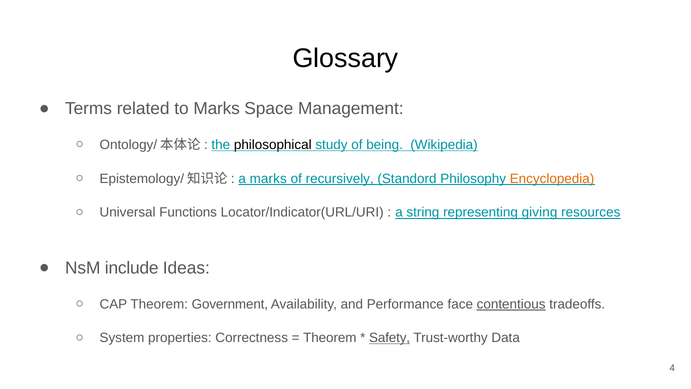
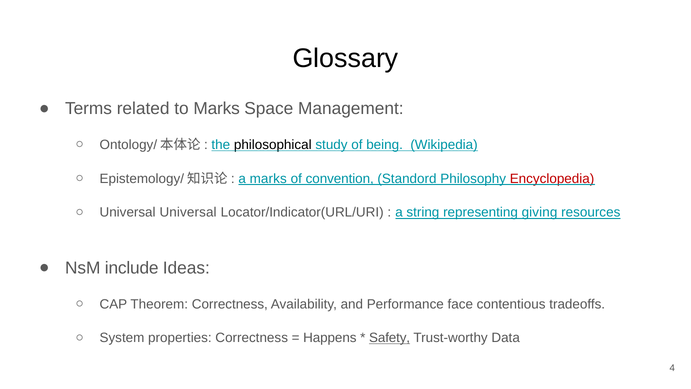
recursively: recursively -> convention (340, 178)
Encyclopedia colour: orange -> red (552, 178)
Universal Functions: Functions -> Universal (188, 212)
Theorem Government: Government -> Correctness (230, 304)
contentious underline: present -> none (511, 304)
Theorem: Theorem -> Happens (330, 338)
